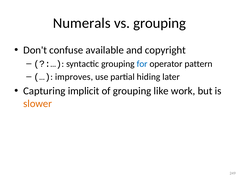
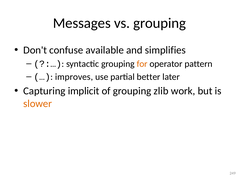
Numerals: Numerals -> Messages (82, 23)
copyright: copyright -> simplifies (165, 50)
for colour: blue -> orange (142, 64)
hiding: hiding -> better (149, 77)
like: like -> zlib (161, 91)
